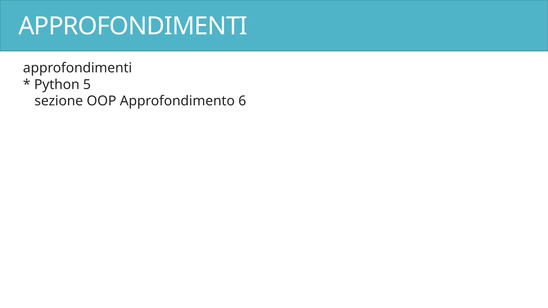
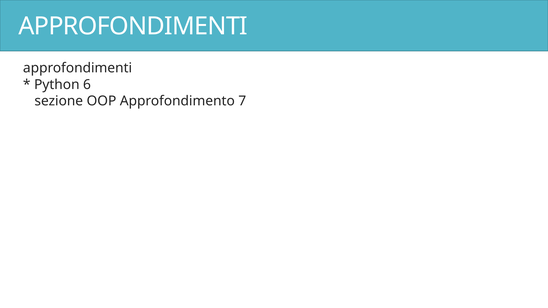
5: 5 -> 6 (87, 85)
6: 6 -> 7 (242, 101)
